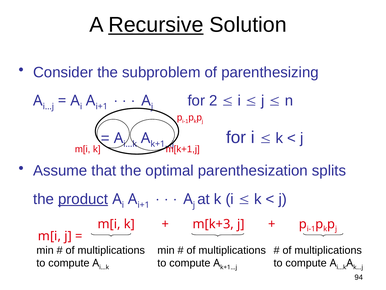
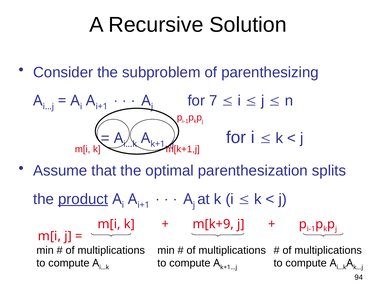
Recursive underline: present -> none (156, 25)
2: 2 -> 7 (213, 101)
m[k+3: m[k+3 -> m[k+9 (213, 224)
